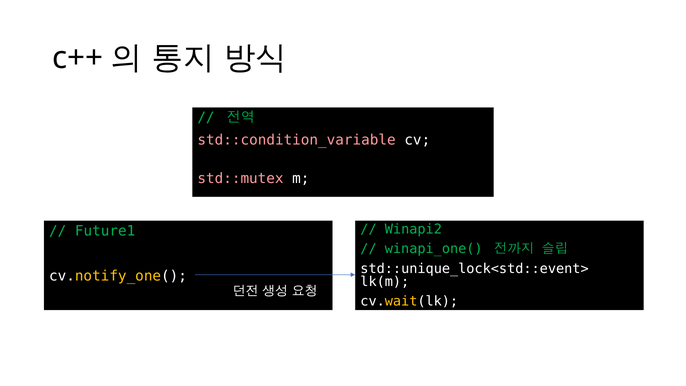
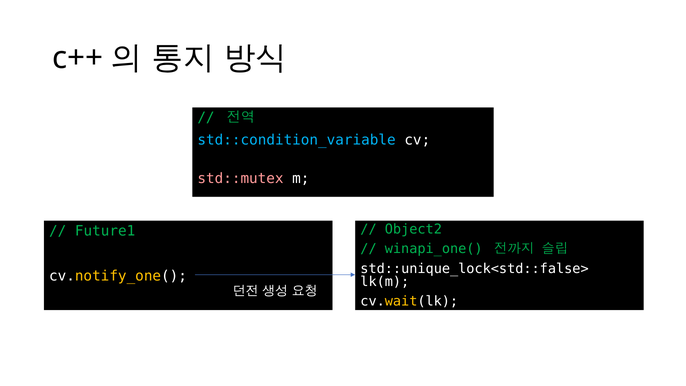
std::condition_variable colour: pink -> light blue (297, 140)
Winapi2: Winapi2 -> Object2 (413, 229)
std::unique_lock<std::event>: std::unique_lock<std::event> -> std::unique_lock<std::false> (475, 268)
